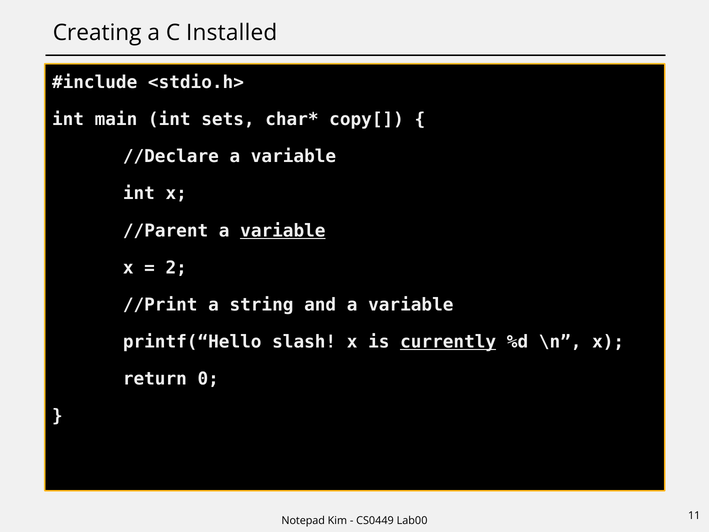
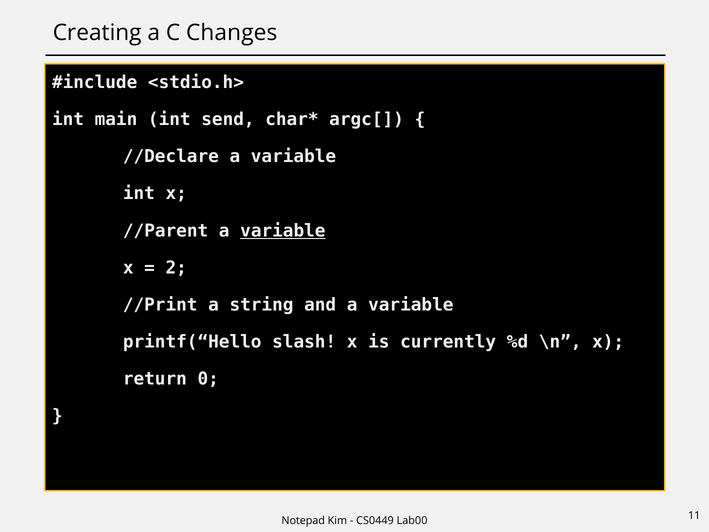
Installed: Installed -> Changes (232, 33)
sets: sets -> send (228, 120)
copy[: copy[ -> argc[ (367, 120)
currently underline: present -> none (448, 342)
